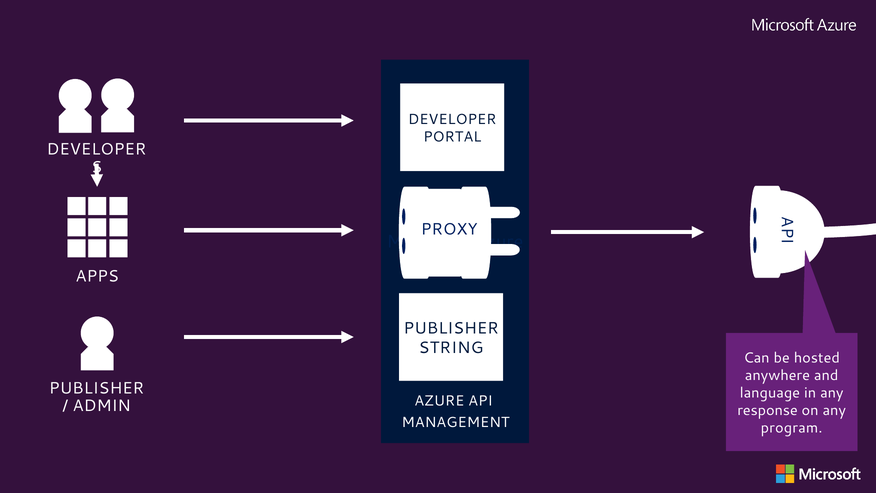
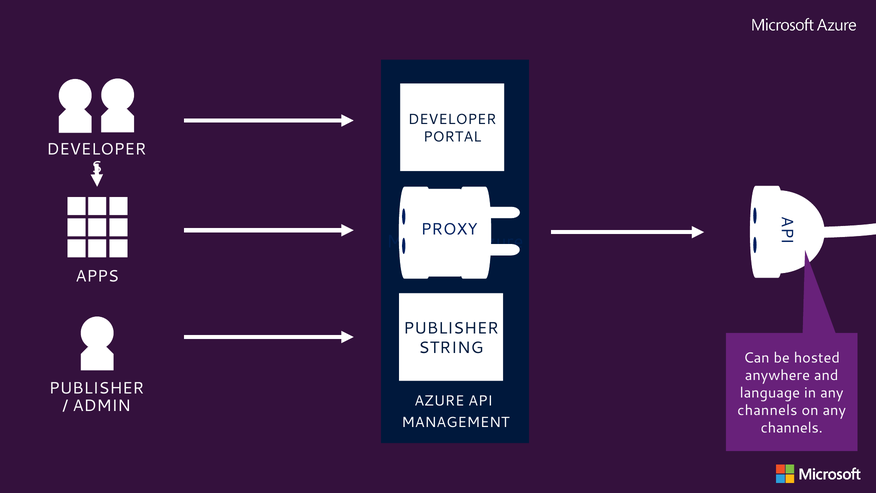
response: response -> channels (767, 410)
program: program -> channels (792, 428)
